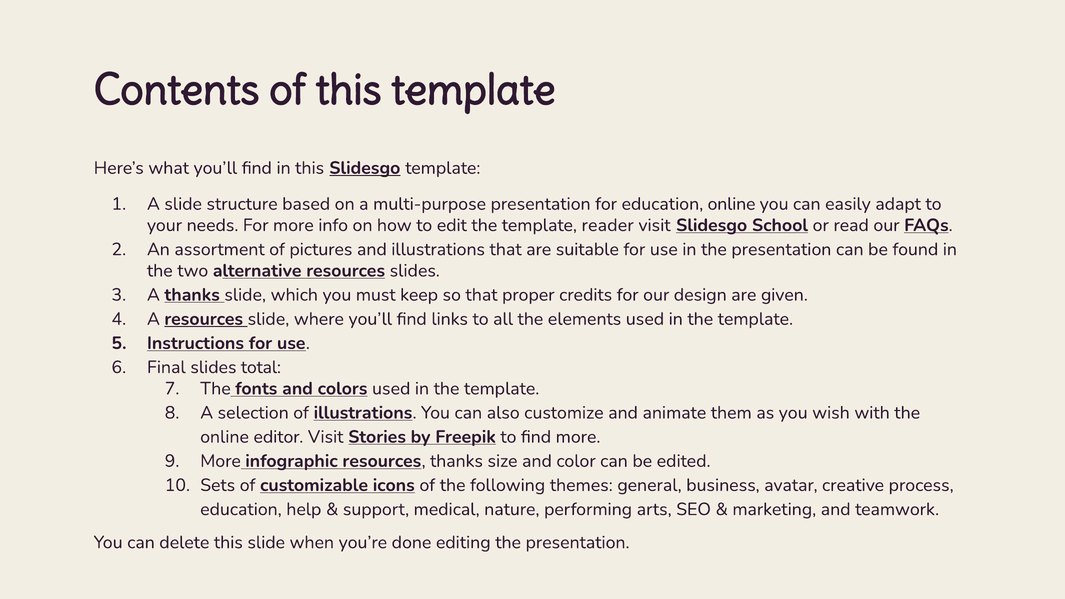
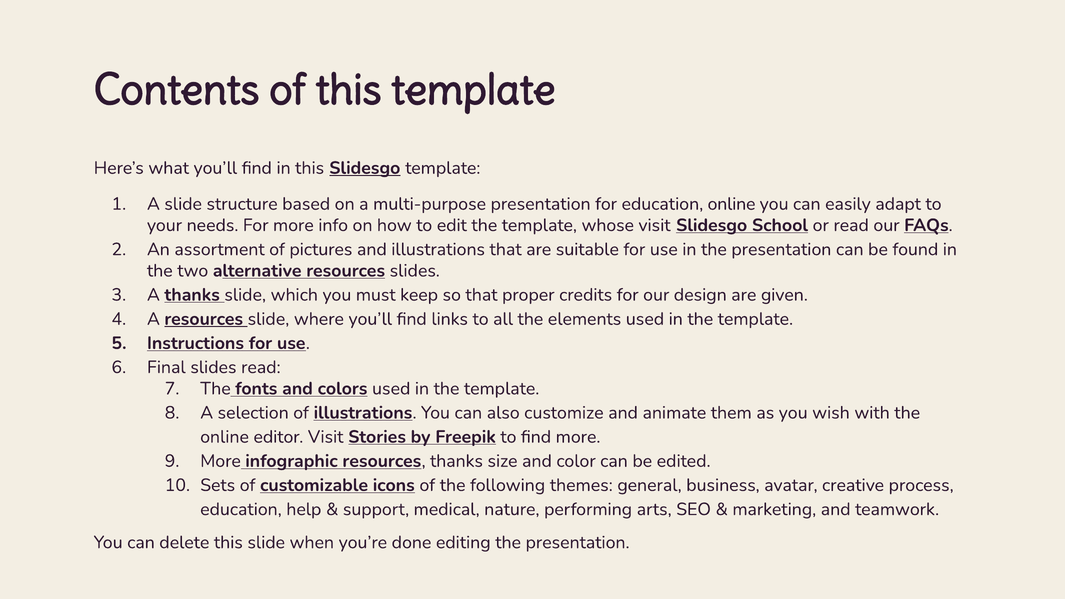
reader: reader -> whose (608, 225)
slides total: total -> read (261, 367)
